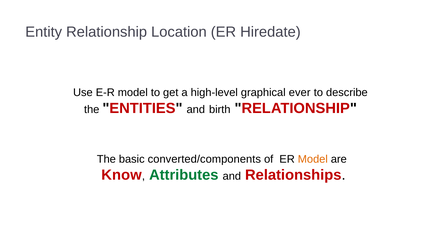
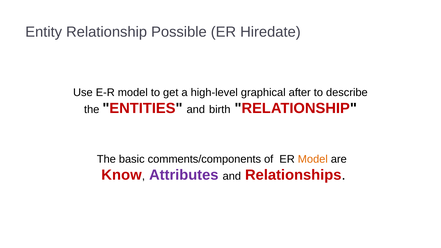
Location: Location -> Possible (179, 32)
ever: ever -> after (300, 93)
converted/components: converted/components -> comments/components (204, 159)
Attributes colour: green -> purple (184, 175)
